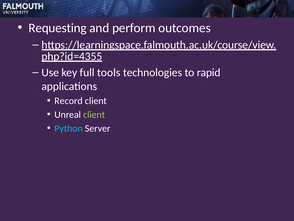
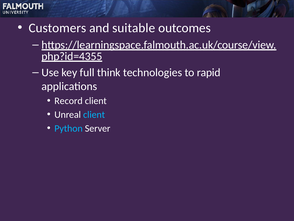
Requesting: Requesting -> Customers (57, 28)
perform: perform -> suitable (134, 28)
tools: tools -> think (109, 72)
client colour: light green -> light blue (94, 114)
